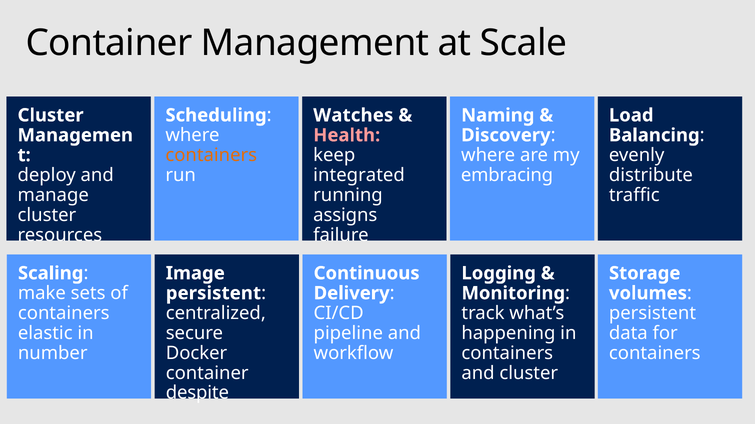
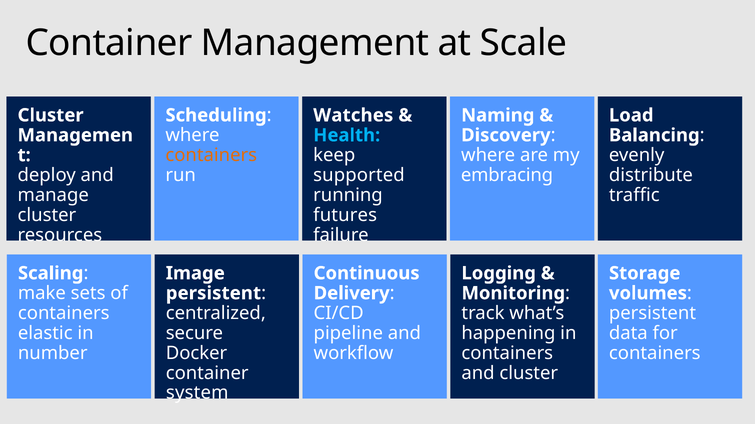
Health colour: pink -> light blue (347, 135)
integrated: integrated -> supported (359, 175)
assigns: assigns -> futures (345, 215)
despite: despite -> system (197, 393)
